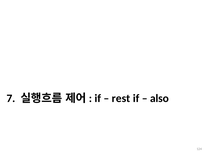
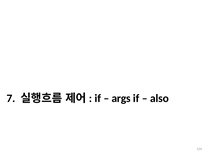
rest: rest -> args (121, 98)
